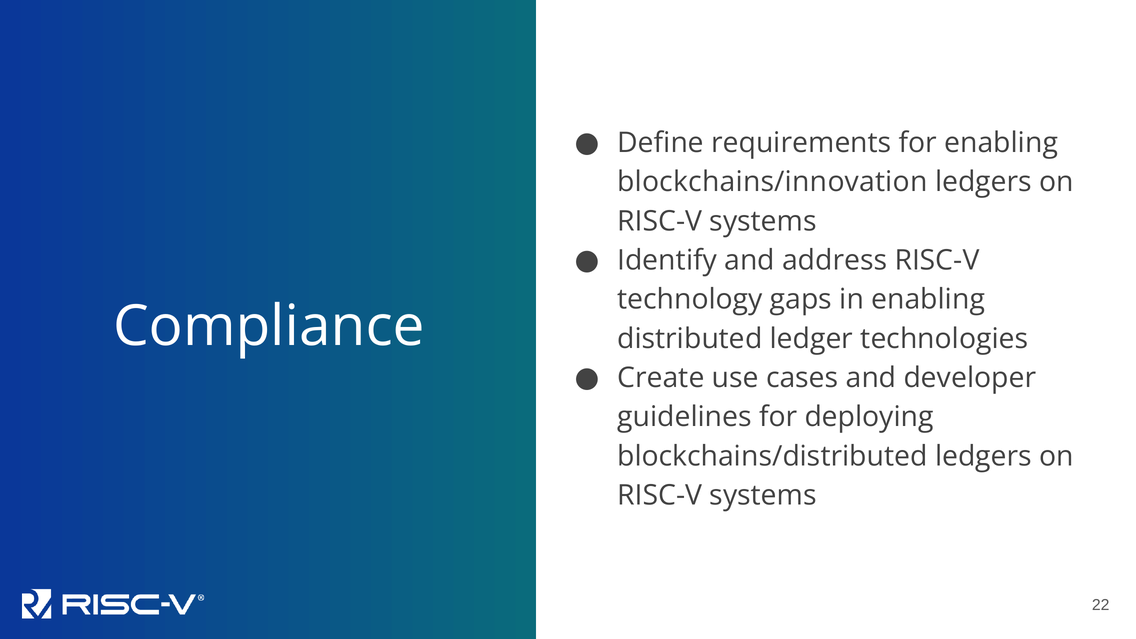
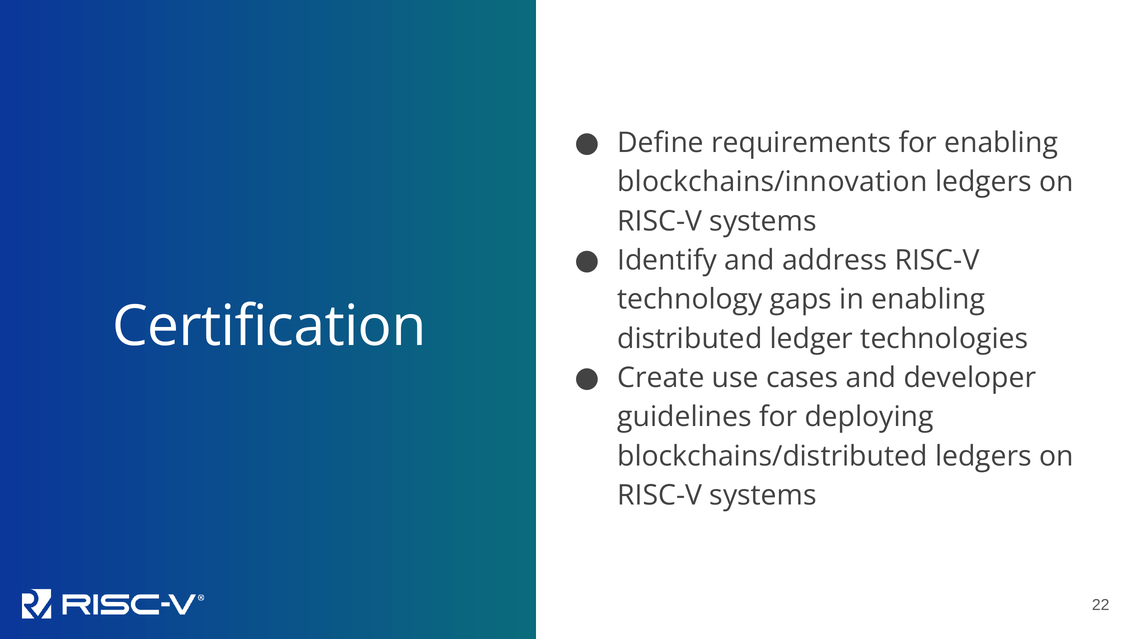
Compliance: Compliance -> Certification (269, 326)
